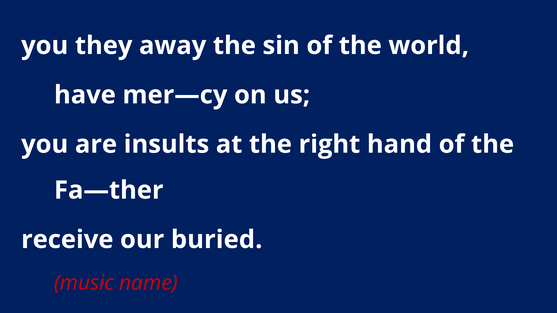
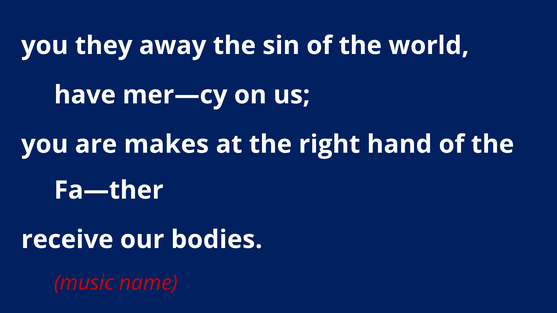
insults: insults -> makes (166, 144)
buried: buried -> bodies (217, 240)
